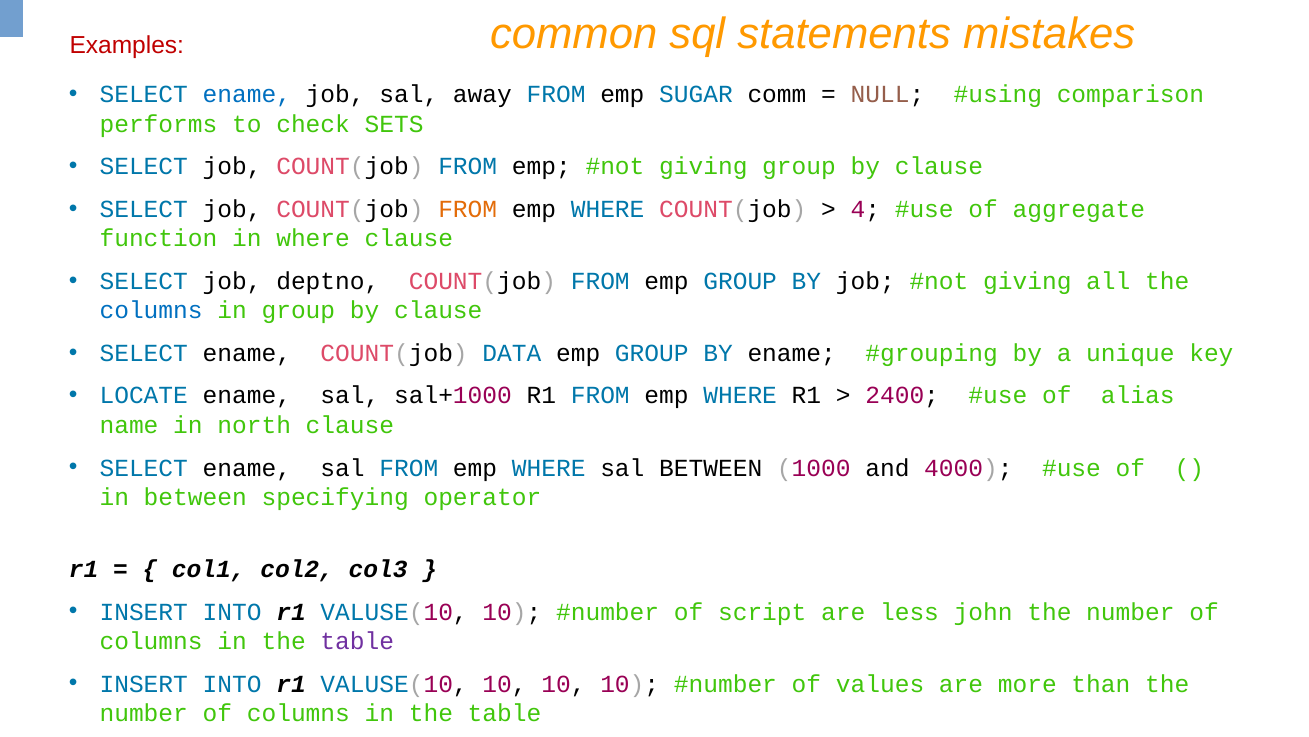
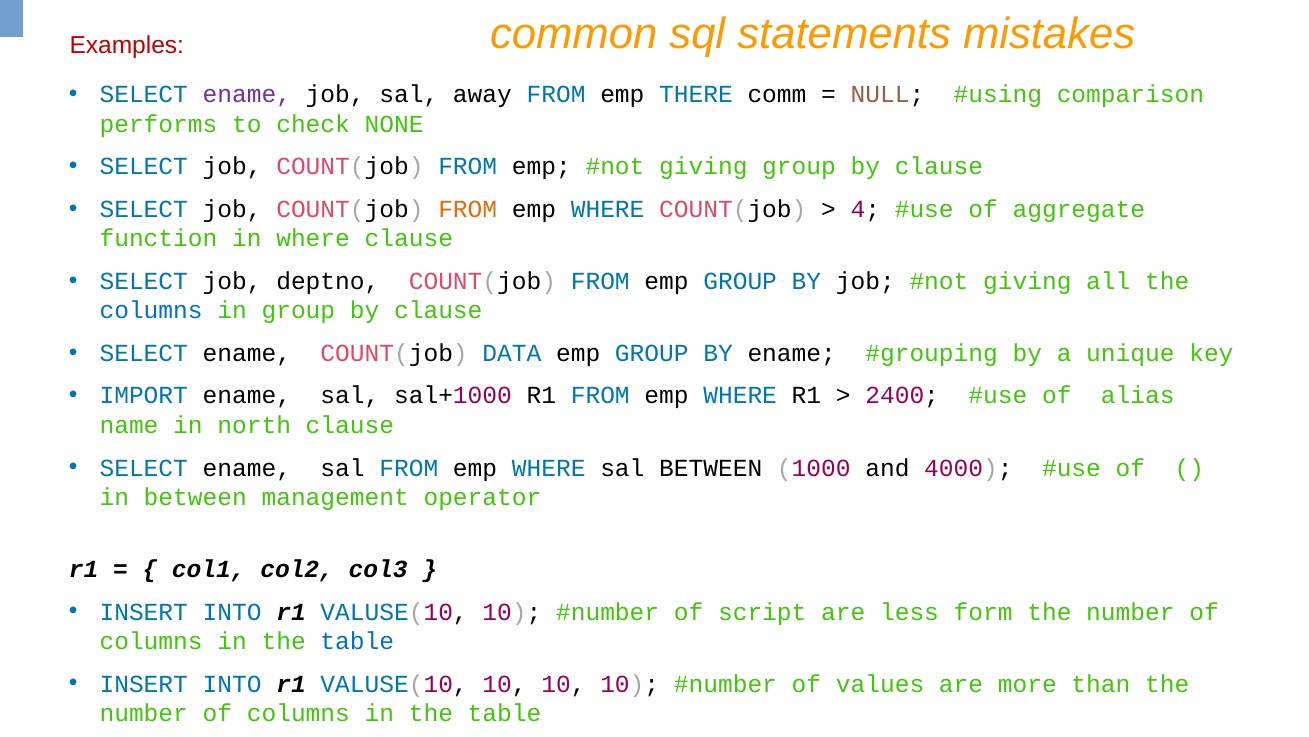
ename colour: blue -> purple (247, 95)
SUGAR: SUGAR -> THERE (696, 95)
SETS: SETS -> NONE (394, 124)
LOCATE: LOCATE -> IMPORT (144, 395)
specifying: specifying -> management (335, 497)
john: john -> form (983, 611)
table colour: purple -> blue (357, 641)
